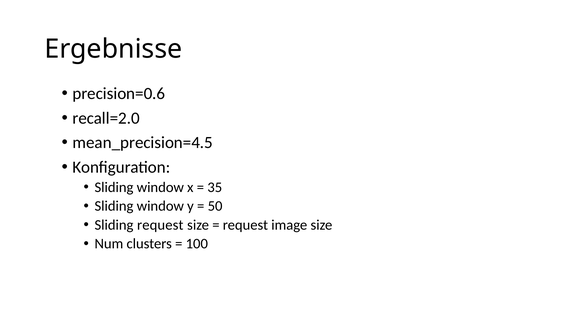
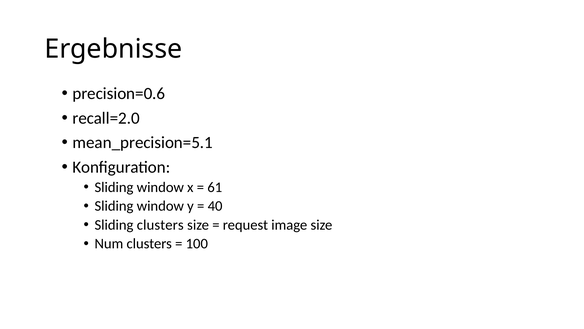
mean_precision=4.5: mean_precision=4.5 -> mean_precision=5.1 (143, 142)
35: 35 -> 61 (215, 187)
50: 50 -> 40 (215, 206)
Sliding request: request -> clusters (160, 225)
